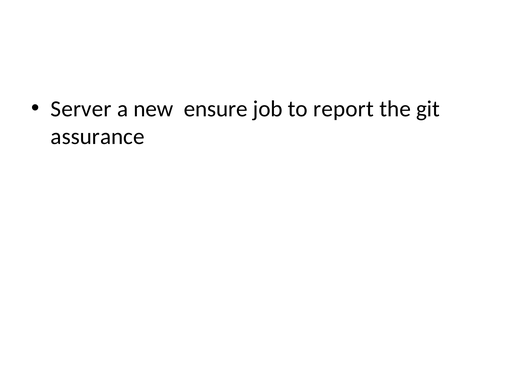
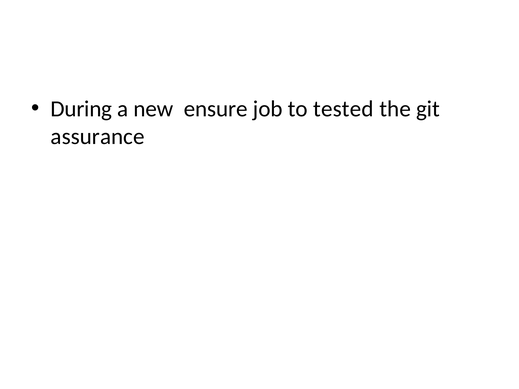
Server: Server -> During (81, 109)
report: report -> tested (343, 109)
